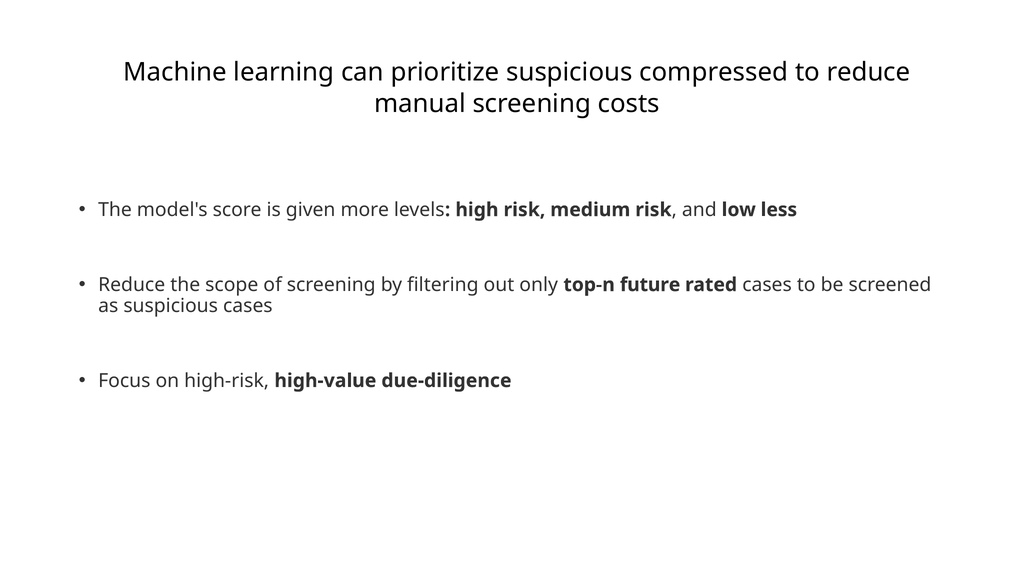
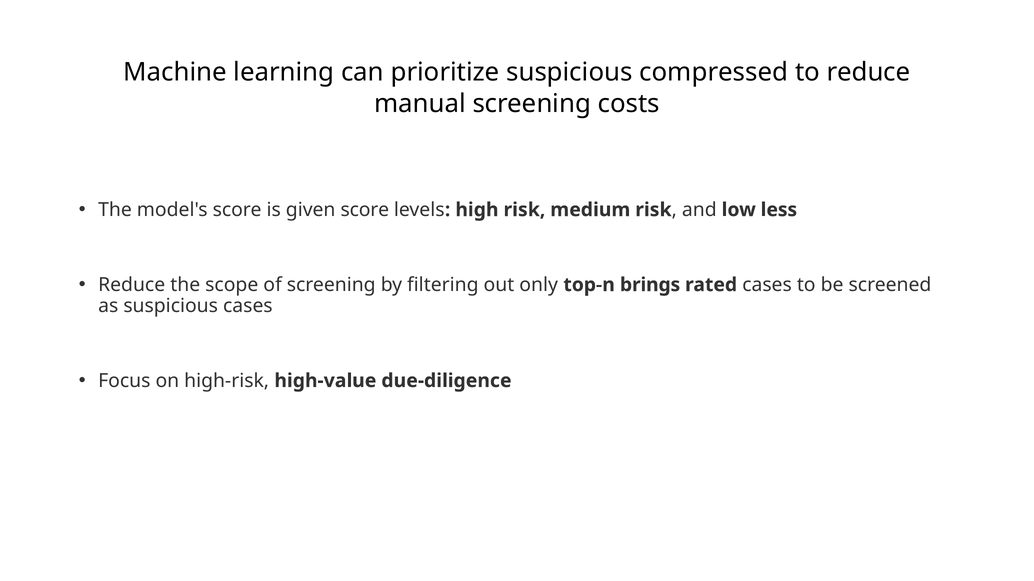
given more: more -> score (365, 210)
future: future -> brings (650, 285)
